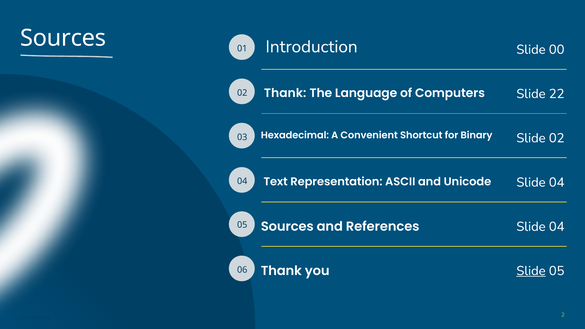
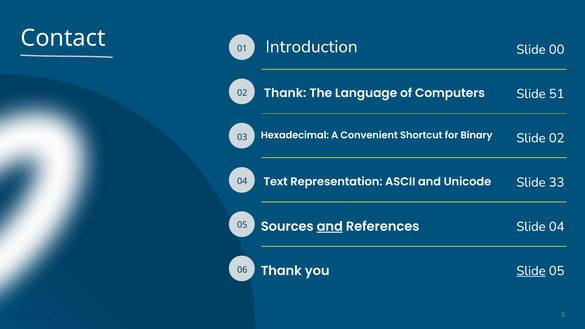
Sources: Sources -> Contact (63, 38)
22: 22 -> 51 (557, 94)
04: 04 -> 33 (557, 182)
and underline: none -> present (330, 227)
